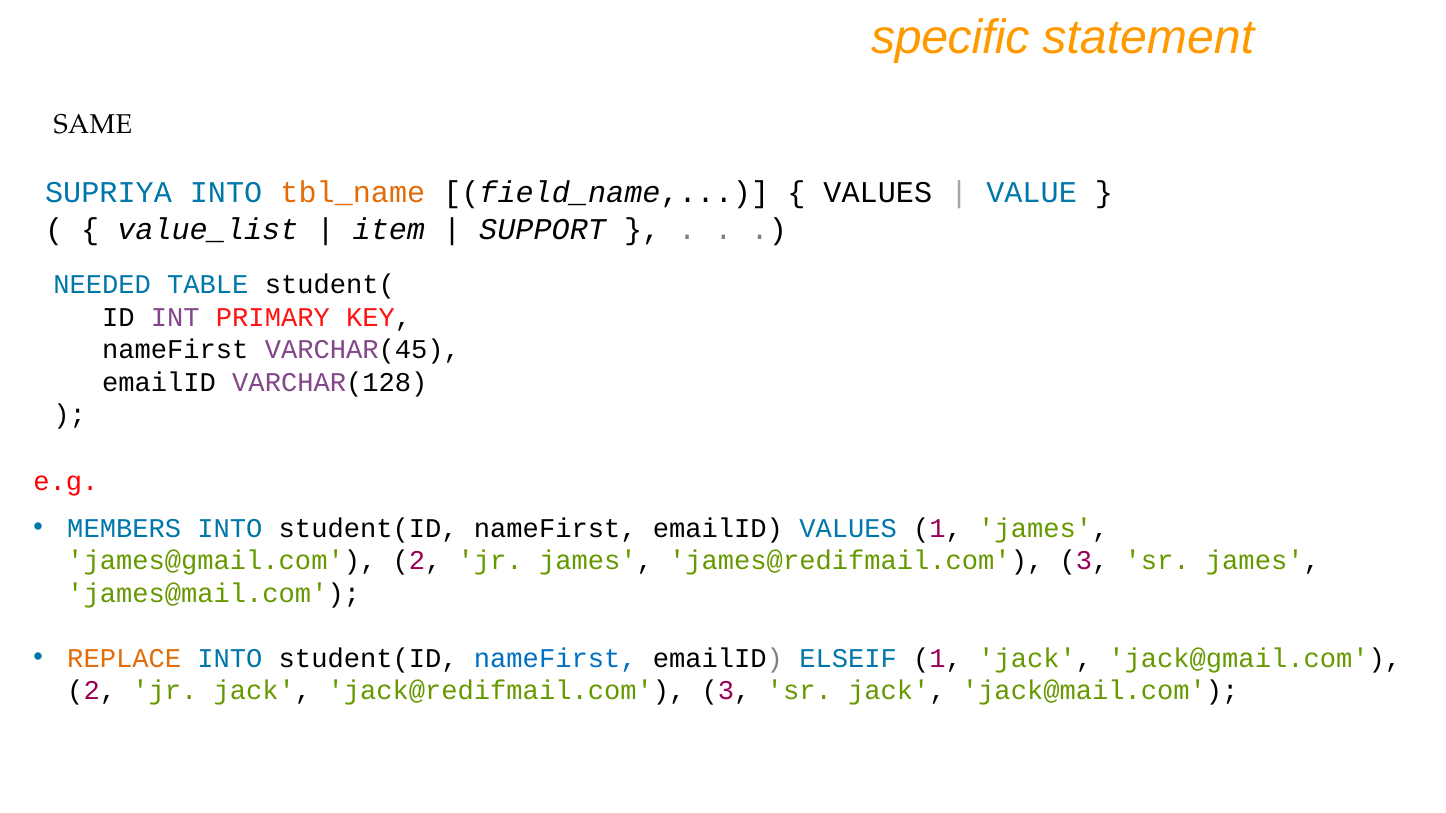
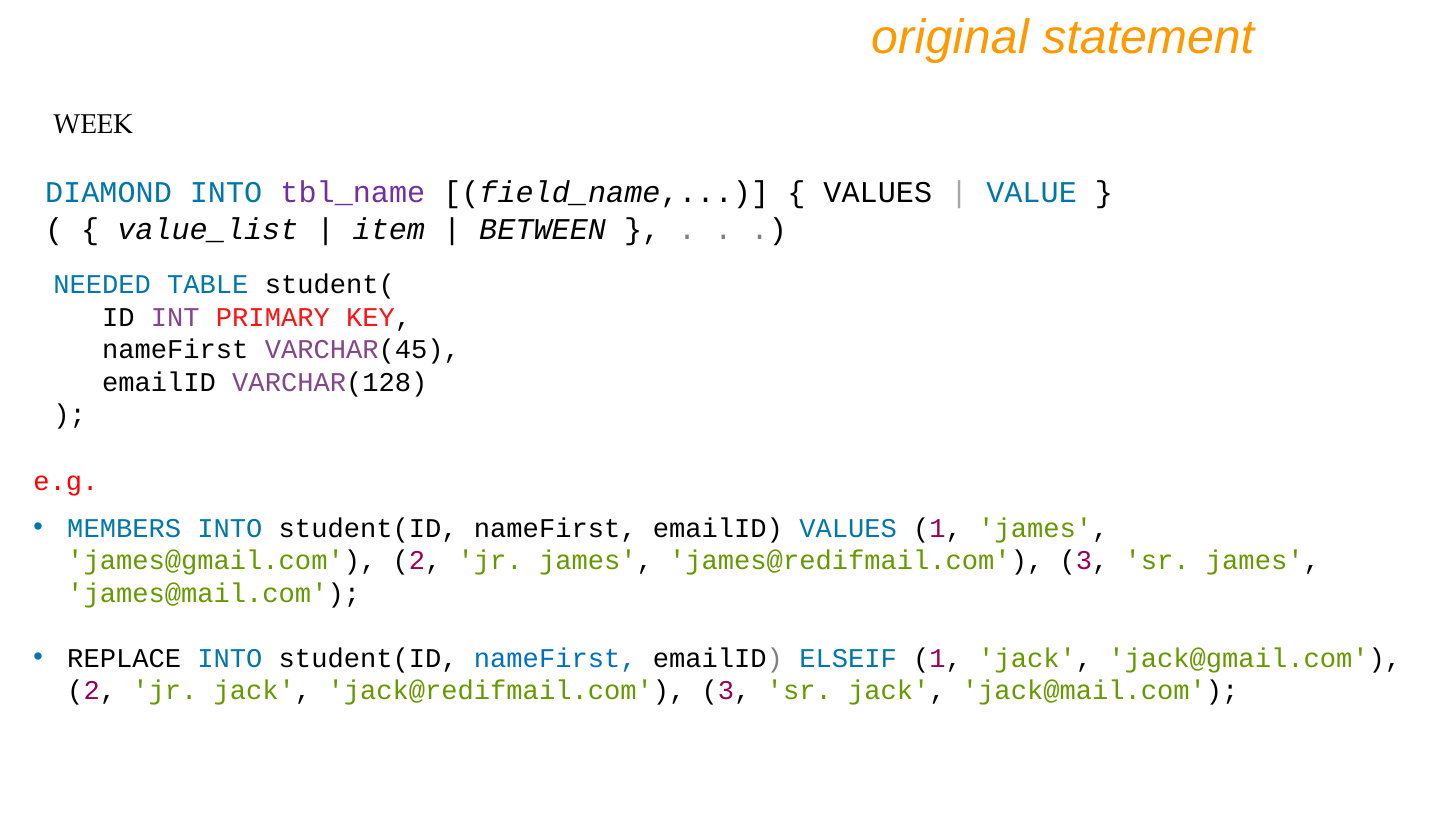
specific: specific -> original (950, 38)
SAME: SAME -> WEEK (93, 125)
SUPRIYA: SUPRIYA -> DIAMOND (108, 193)
tbl_name colour: orange -> purple (353, 193)
SUPPORT: SUPPORT -> BETWEEN (543, 229)
REPLACE colour: orange -> black (124, 658)
